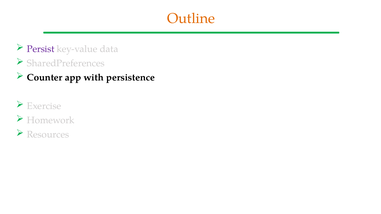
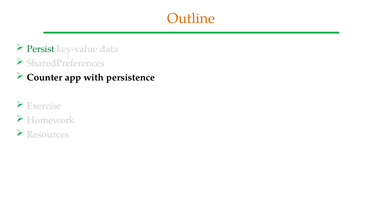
Persist colour: purple -> green (41, 49)
